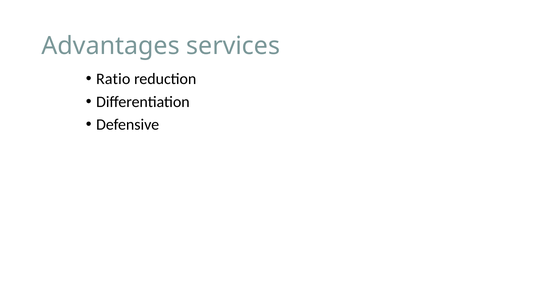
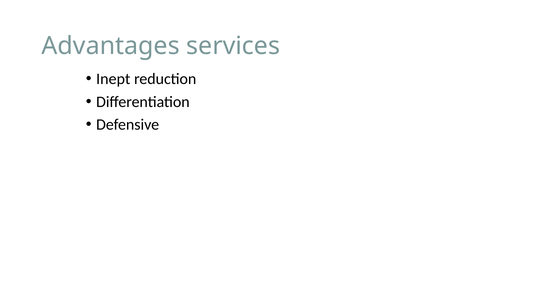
Ratio: Ratio -> Inept (113, 79)
